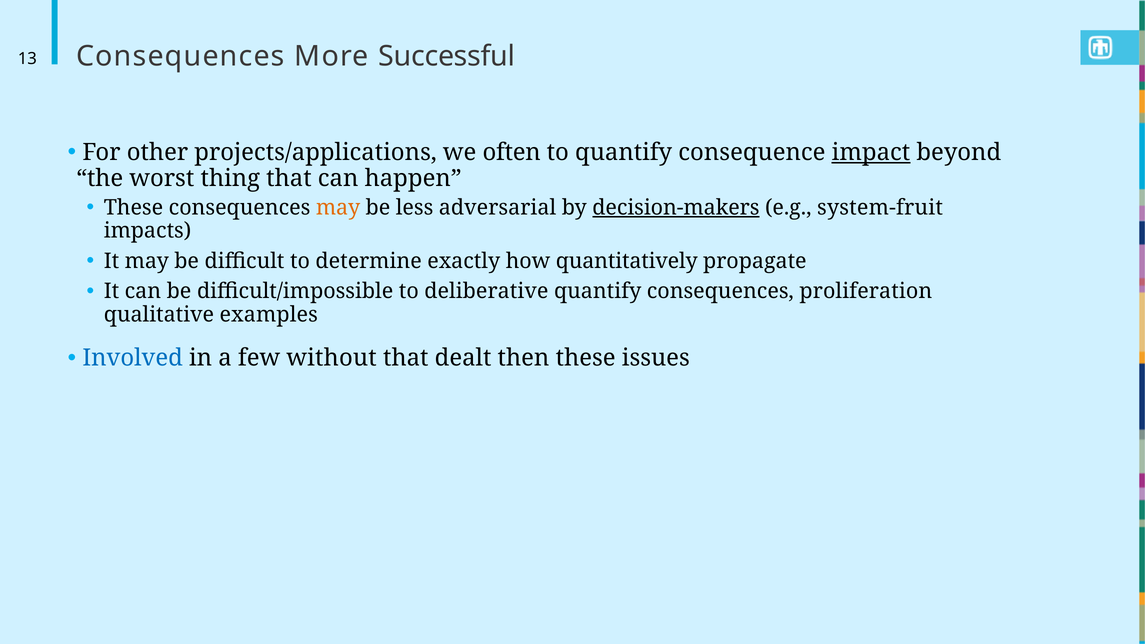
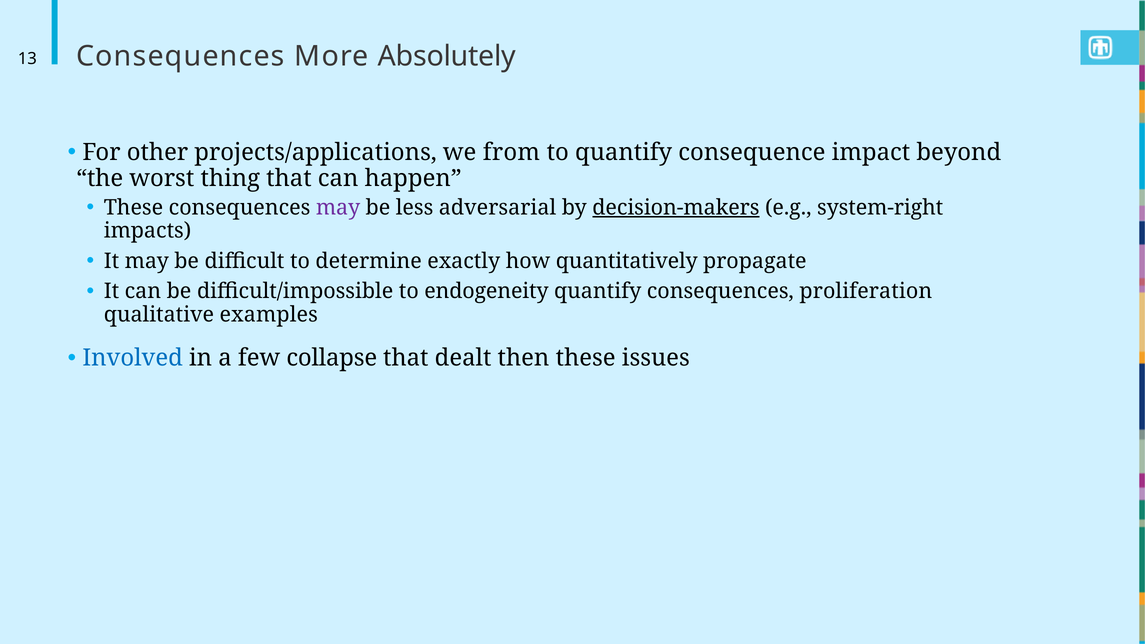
Successful: Successful -> Absolutely (447, 57)
often: often -> from (511, 152)
impact underline: present -> none (871, 152)
may colour: orange -> purple (338, 207)
system-fruit: system-fruit -> system-right (880, 207)
deliberative: deliberative -> endogeneity (486, 291)
without: without -> collapse (332, 358)
